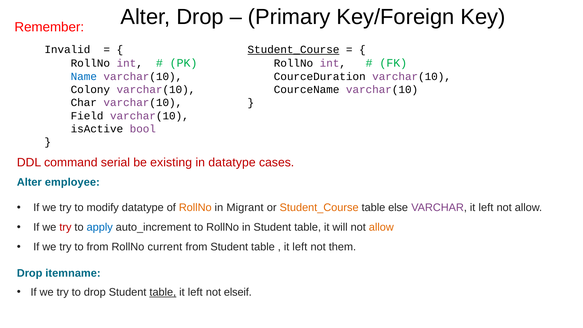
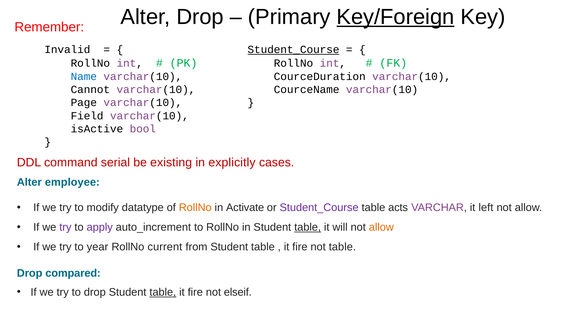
Key/Foreign underline: none -> present (395, 17)
Colony: Colony -> Cannot (90, 90)
Char: Char -> Page (84, 103)
in datatype: datatype -> explicitly (232, 163)
Migrant: Migrant -> Activate (245, 208)
Student_Course colour: orange -> purple (319, 208)
else: else -> acts (398, 208)
try colour: red -> purple (65, 227)
apply colour: blue -> purple (100, 227)
table underline: none -> present (308, 227)
to from: from -> year (97, 247)
left: left -> fire (300, 247)
not them: them -> table (342, 247)
itemname: itemname -> compared (73, 273)
left: left -> fire (195, 292)
